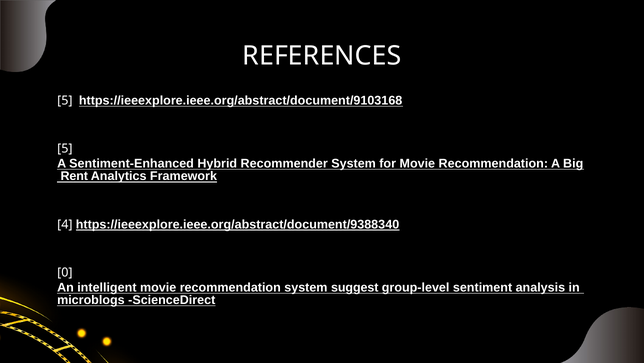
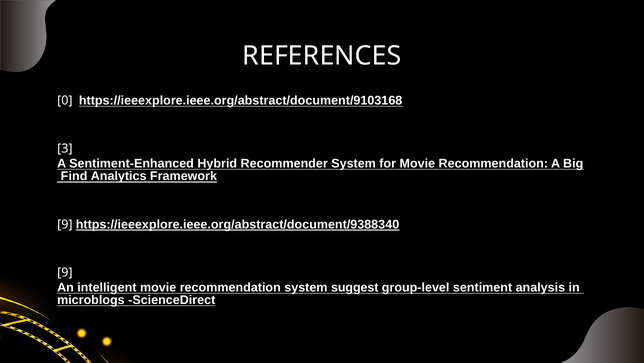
5: 5 -> 0 (65, 100)
5: 5 -> 3 (65, 148)
Rent: Rent -> Find (74, 176)
4: 4 -> 9 (65, 224)
0: 0 -> 9 (65, 272)
